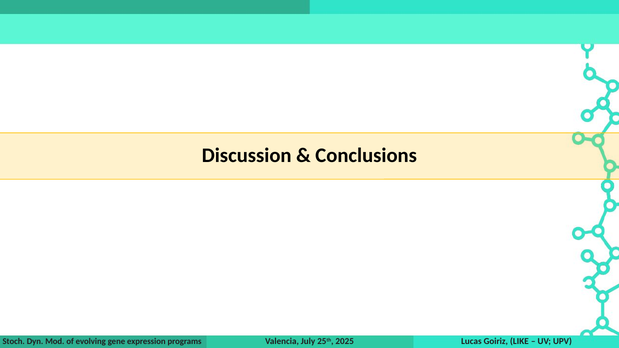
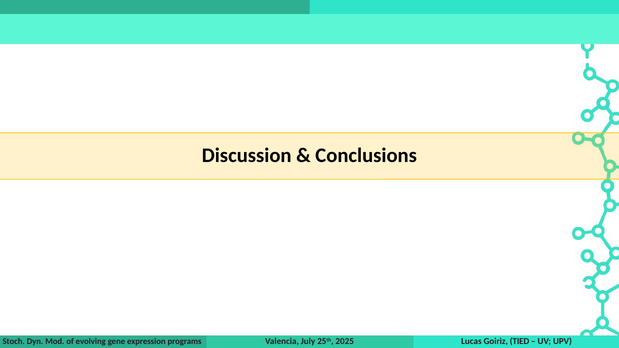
LIKE: LIKE -> TIED (519, 342)
